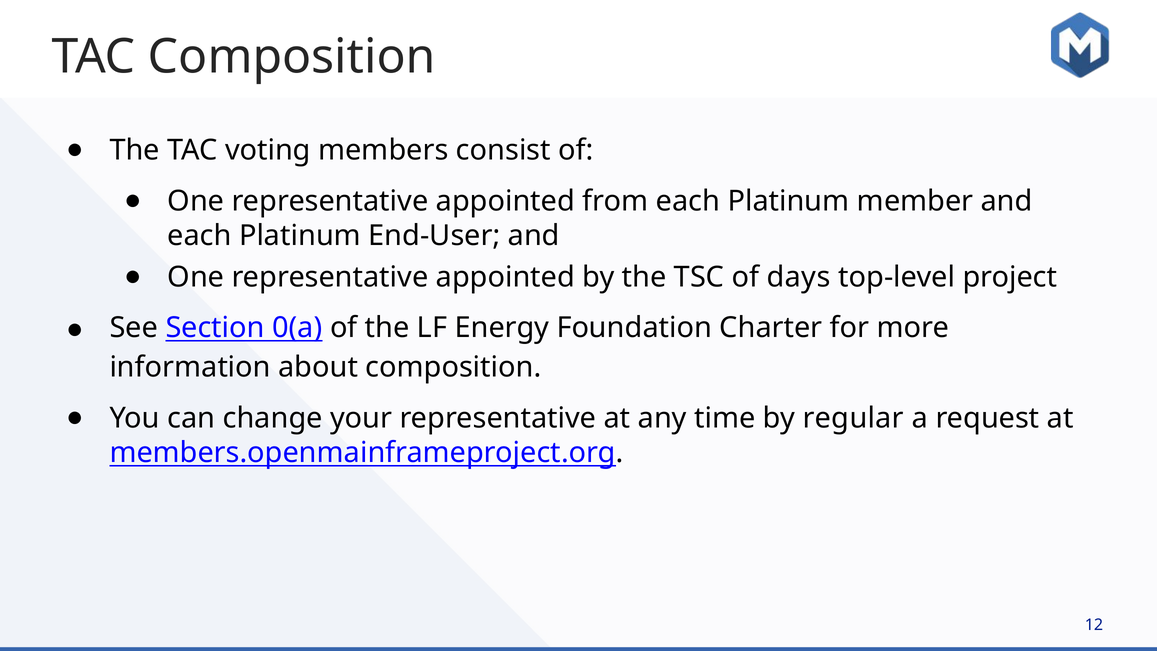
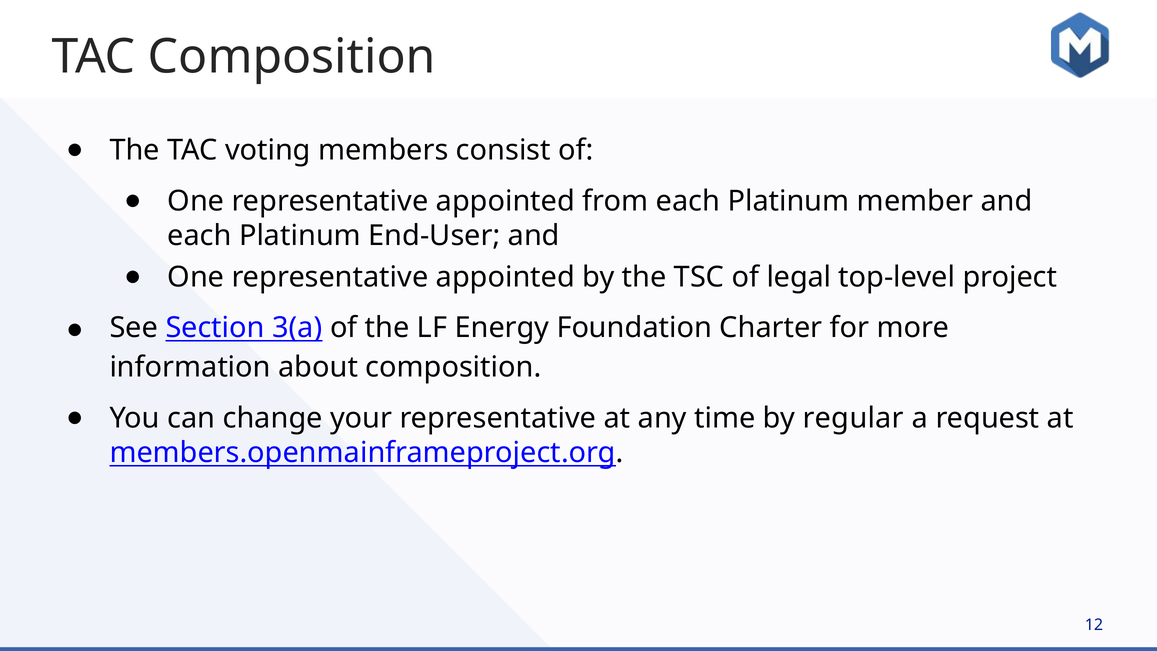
days: days -> legal (799, 277)
0(a: 0(a -> 3(a (297, 328)
